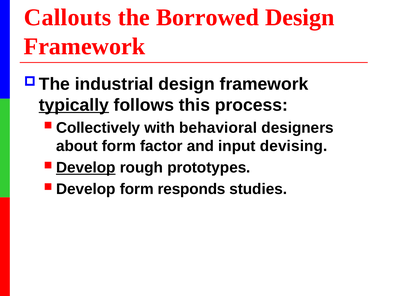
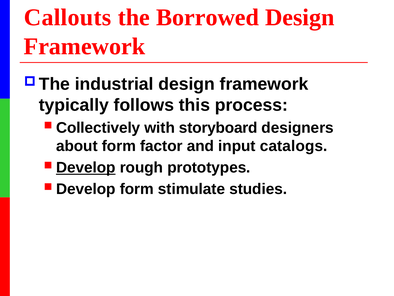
typically underline: present -> none (74, 105)
behavioral: behavioral -> storyboard (218, 127)
devising: devising -> catalogs (294, 146)
responds: responds -> stimulate (192, 189)
